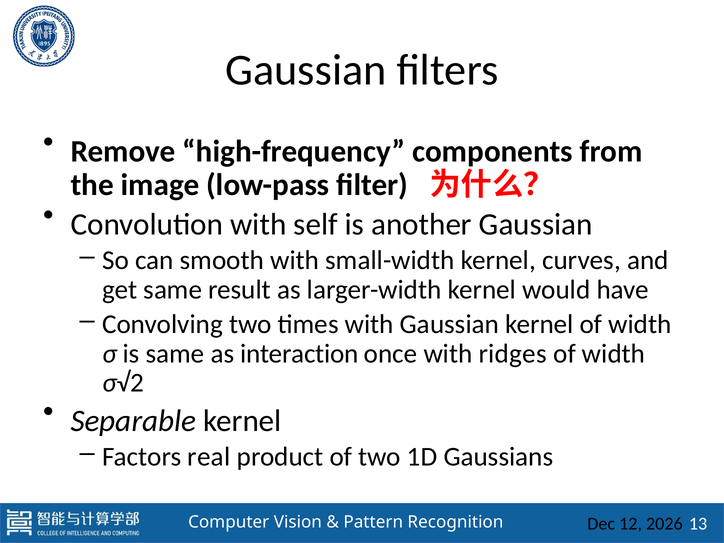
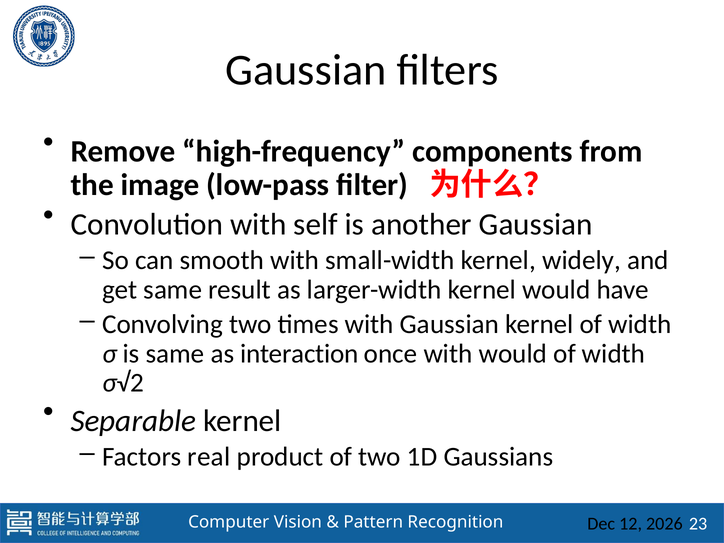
curves: curves -> widely (582, 260)
with ridges: ridges -> would (513, 354)
13: 13 -> 23 (698, 524)
